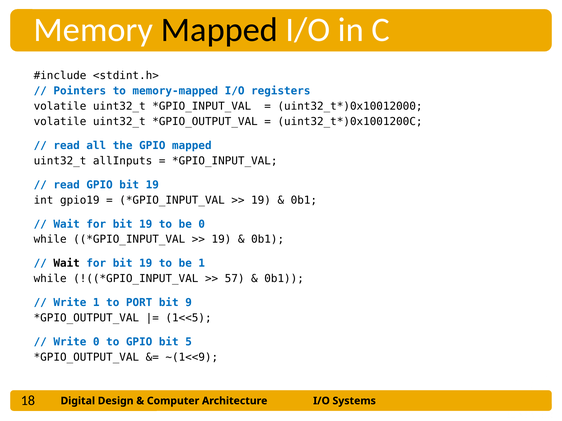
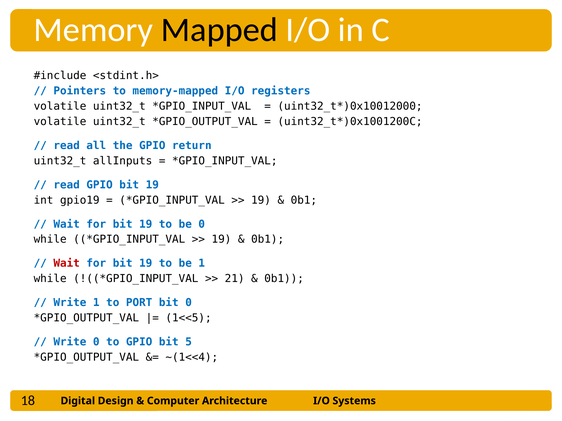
GPIO mapped: mapped -> return (192, 146)
Wait colour: black -> red (67, 264)
57: 57 -> 21 (235, 279)
bit 9: 9 -> 0 (189, 303)
~(1<<9: ~(1<<9 -> ~(1<<4 (192, 358)
